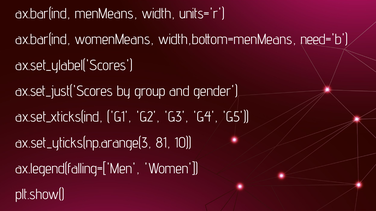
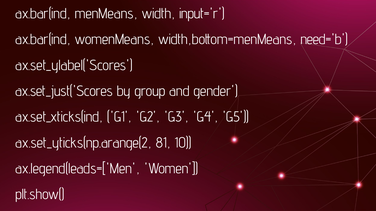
units='r: units='r -> input='r (202, 14)
ax.set_yticks(np.arange(3: ax.set_yticks(np.arange(3 -> ax.set_yticks(np.arange(2 (84, 143)
ax.legend(falling=['Men: ax.legend(falling=['Men -> ax.legend(leads=['Men (78, 169)
